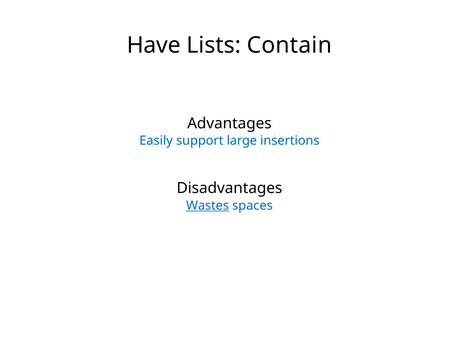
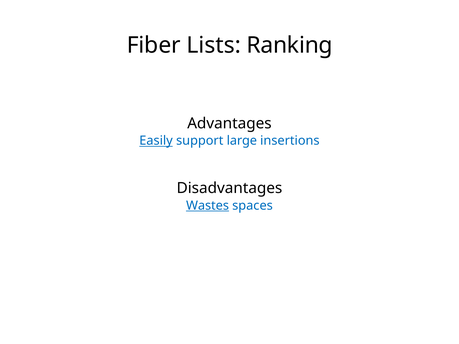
Have: Have -> Fiber (154, 45)
Contain: Contain -> Ranking (290, 45)
Easily underline: none -> present (156, 141)
